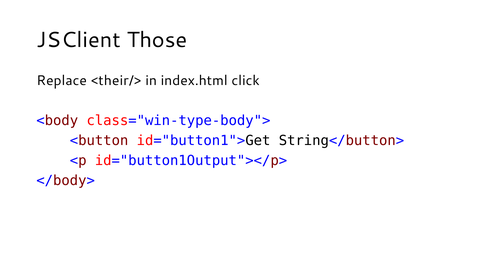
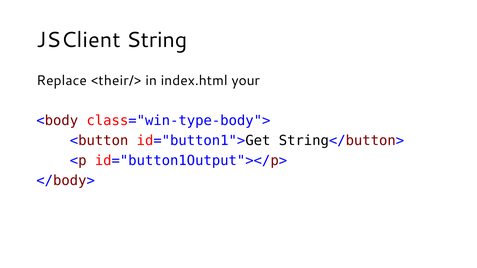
Those: Those -> String (157, 40)
click: click -> your (246, 81)
